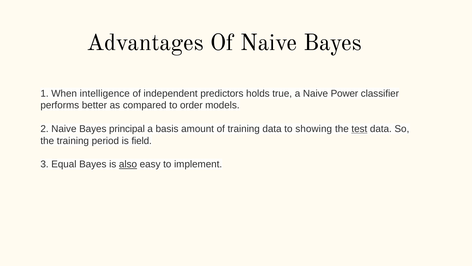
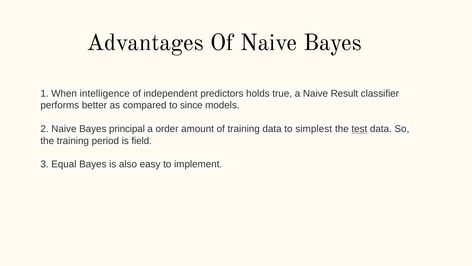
Power: Power -> Result (344, 93)
order: order -> since (191, 105)
basis: basis -> order (167, 129)
showing: showing -> simplest (314, 129)
also underline: present -> none (128, 164)
